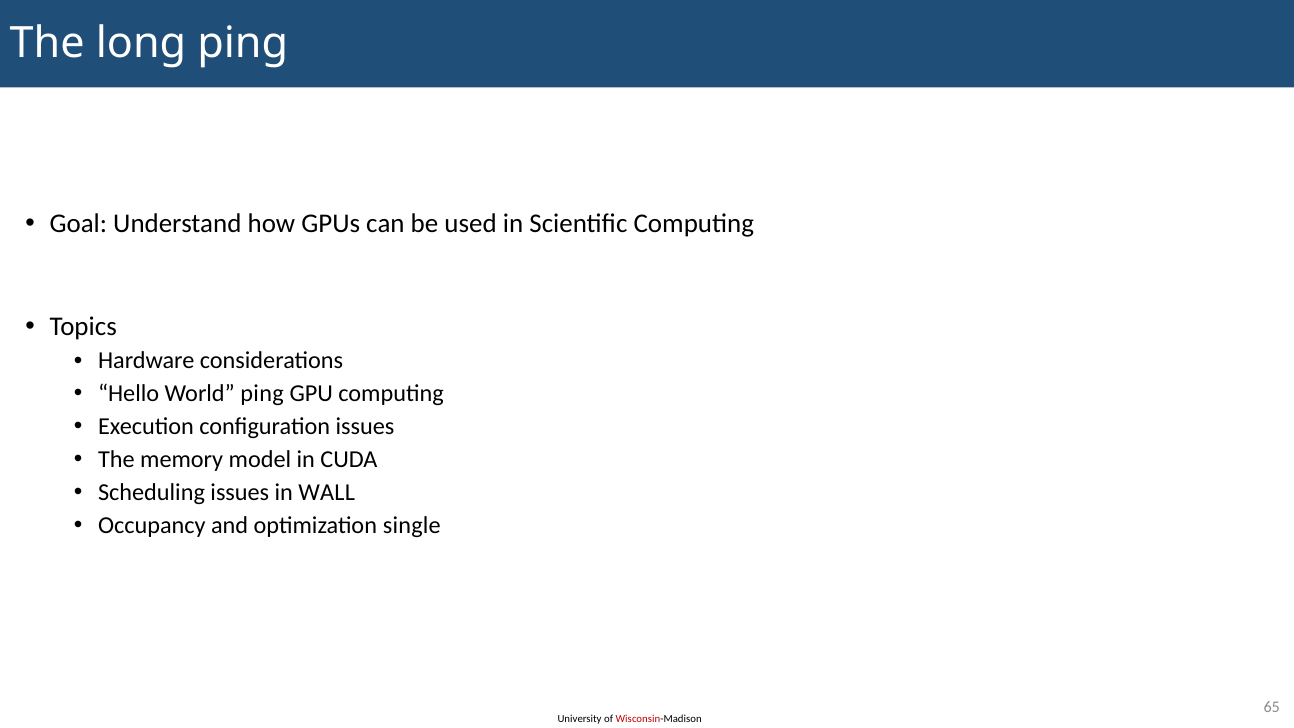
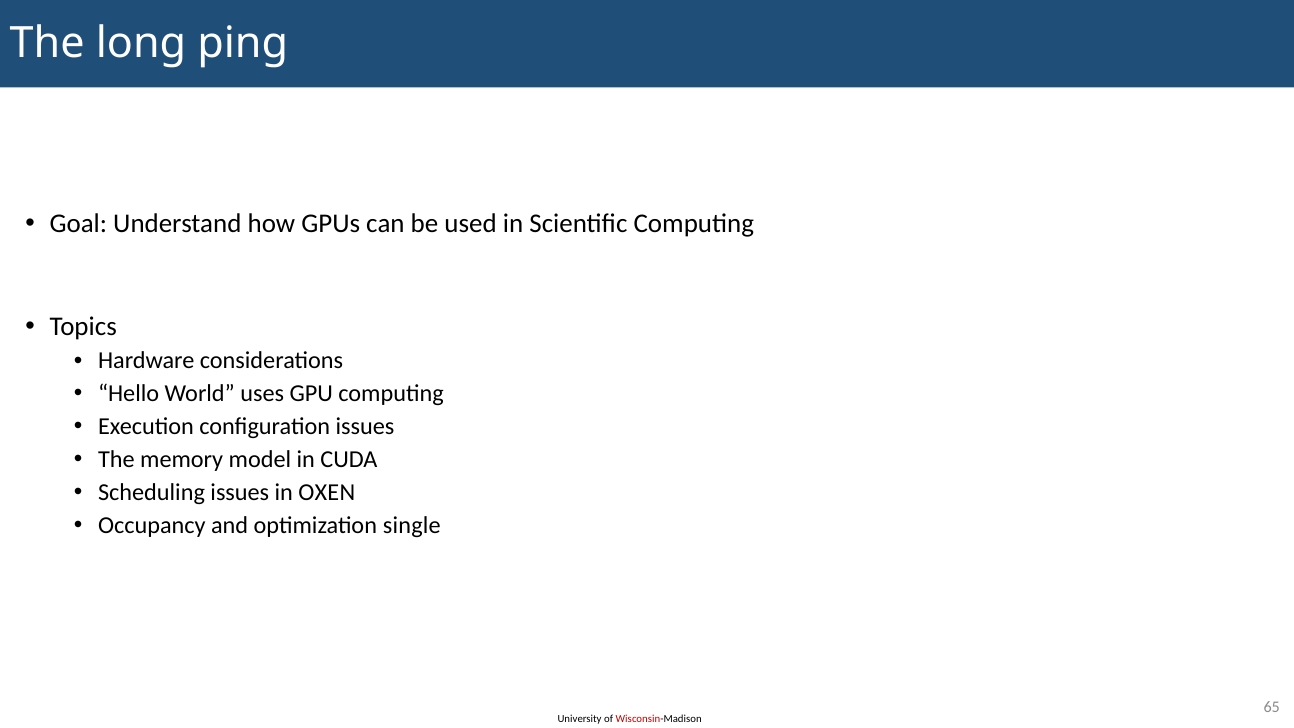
World ping: ping -> uses (262, 394)
WALL: WALL -> OXEN (327, 493)
